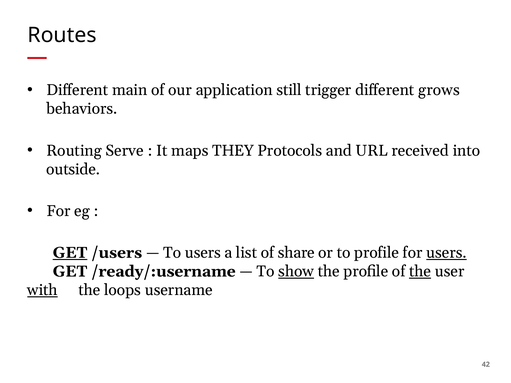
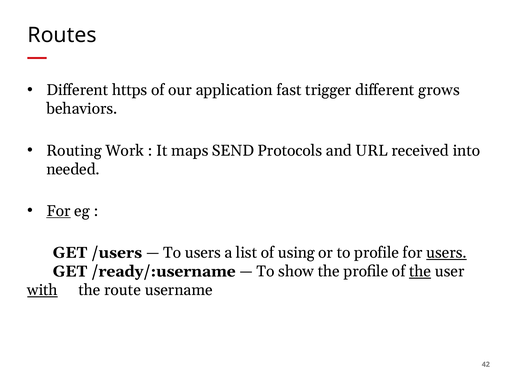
main: main -> https (130, 90)
still: still -> fast (289, 90)
Serve: Serve -> Work (125, 151)
THEY: THEY -> SEND (233, 151)
outside: outside -> needed (73, 169)
For underline: none -> present (58, 211)
GET underline: present -> none (70, 253)
share: share -> using (296, 253)
show underline: present -> none (296, 272)
loops: loops -> route (122, 290)
